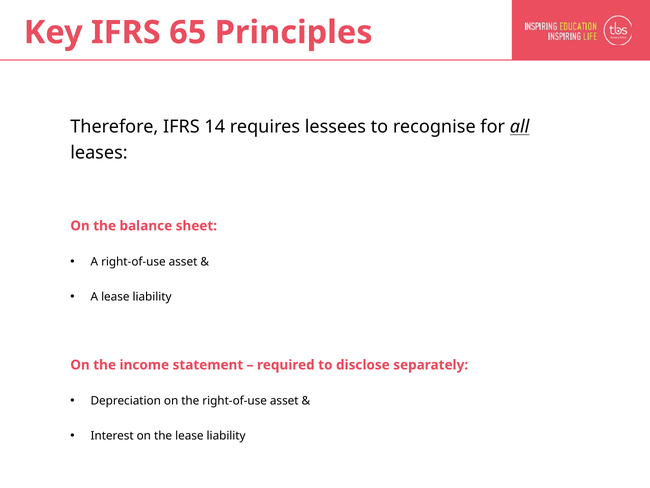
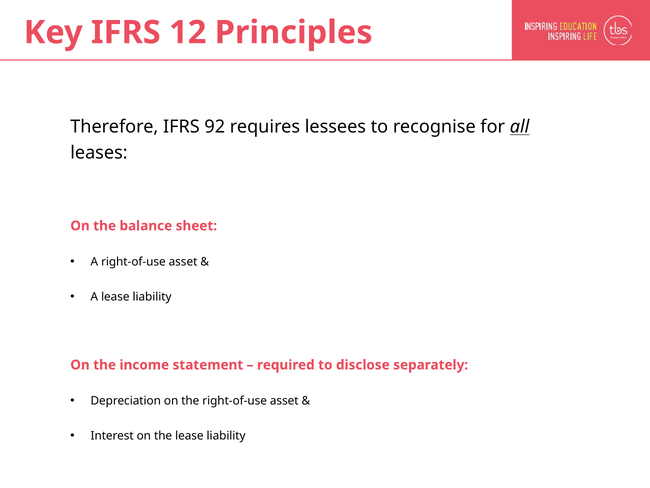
65: 65 -> 12 (188, 32)
14: 14 -> 92 (215, 126)
